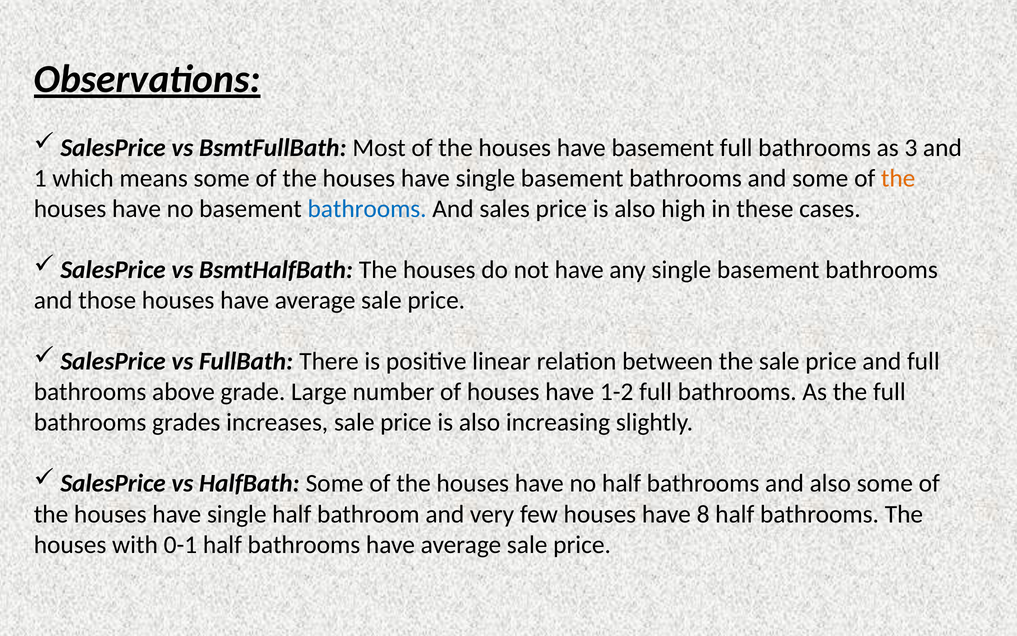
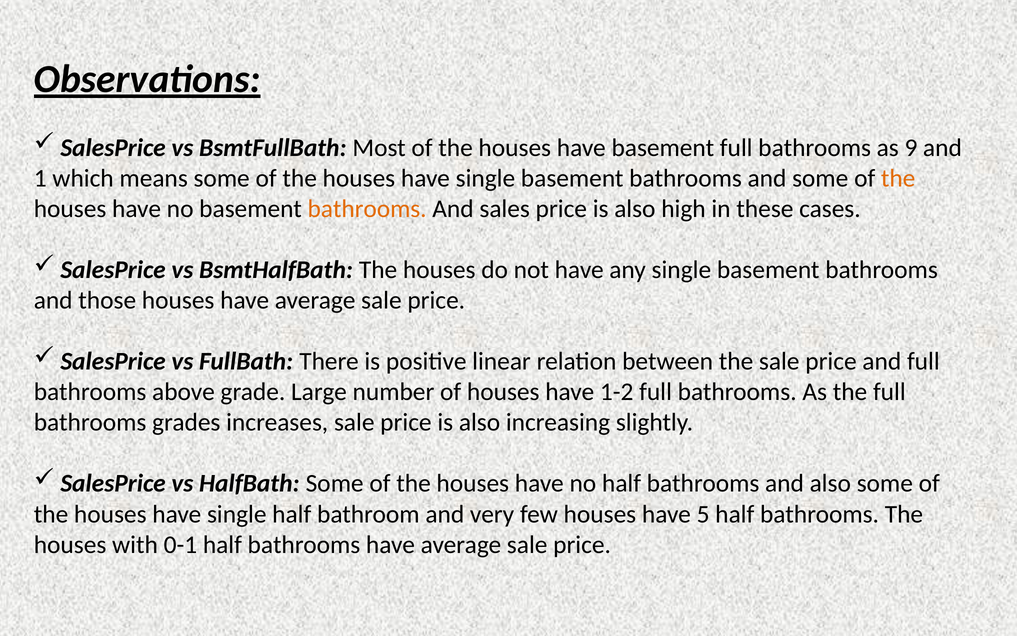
3: 3 -> 9 (911, 148)
bathrooms colour: blue -> orange (367, 209)
8: 8 -> 5 (703, 514)
